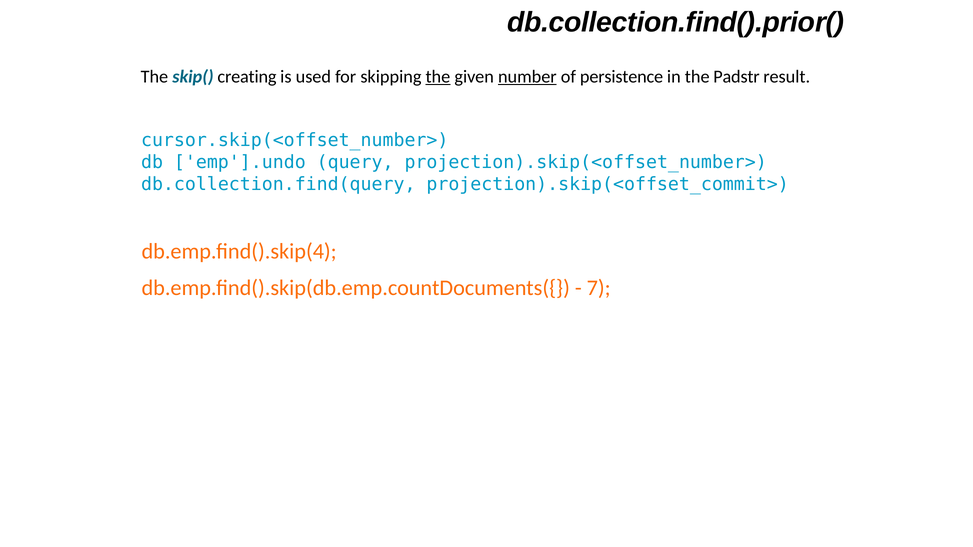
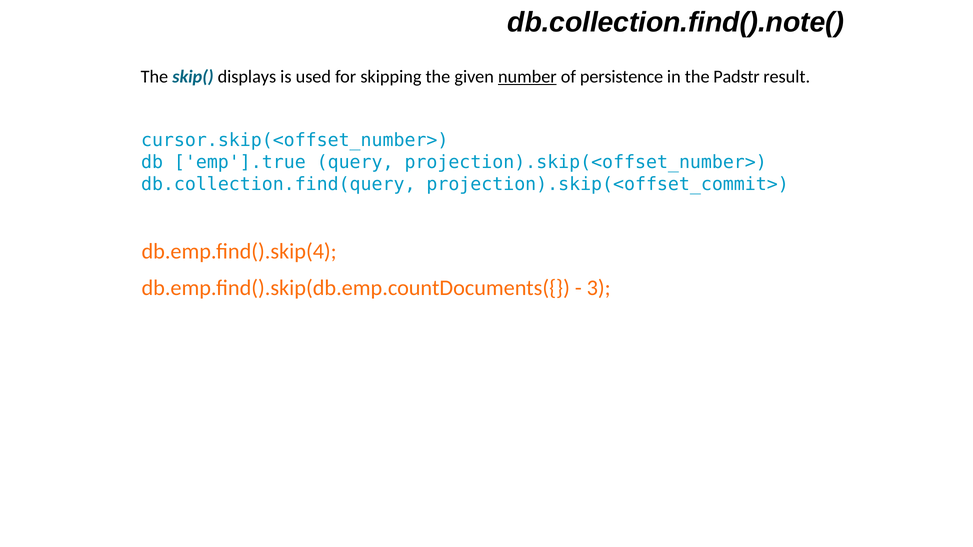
db.collection.find().prior(: db.collection.find().prior( -> db.collection.find().note( (676, 23)
creating: creating -> displays (247, 77)
the underline: present -> none (438, 77)
emp'].undo: emp'].undo -> emp'].true (240, 162)
7: 7 -> 3 (599, 288)
